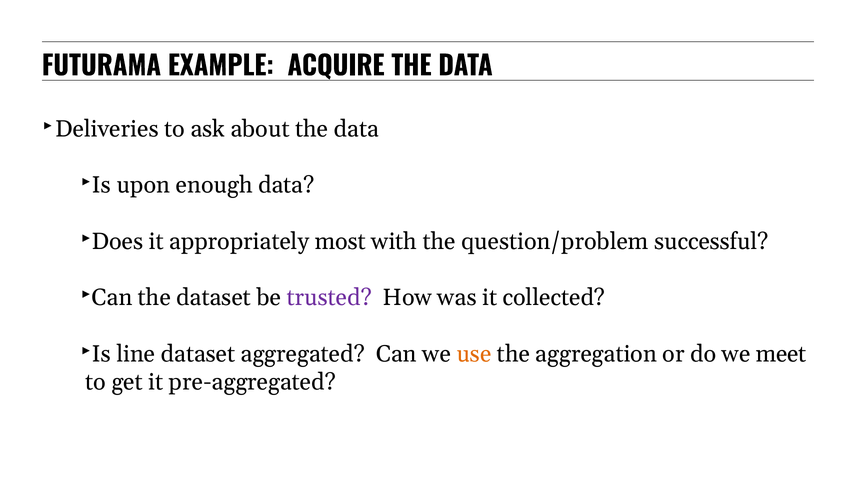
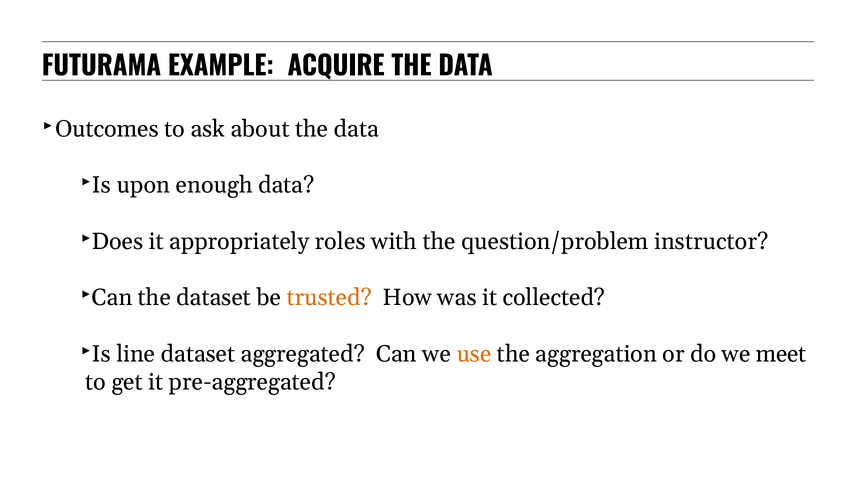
Deliveries: Deliveries -> Outcomes (107, 129)
most: most -> roles (340, 241)
successful: successful -> instructor (711, 241)
trusted colour: purple -> orange (329, 298)
